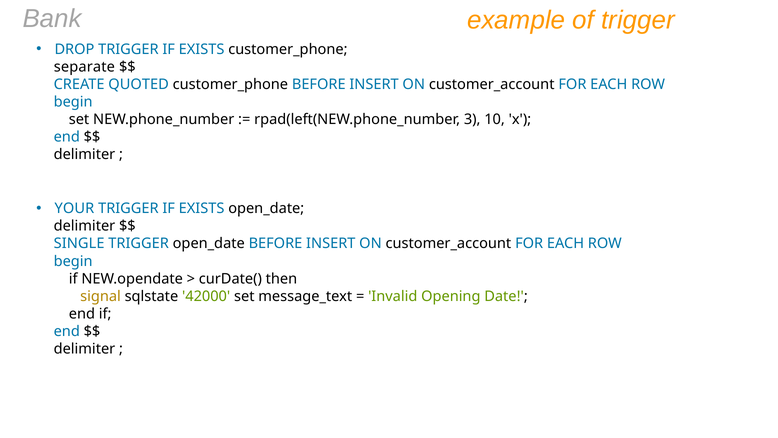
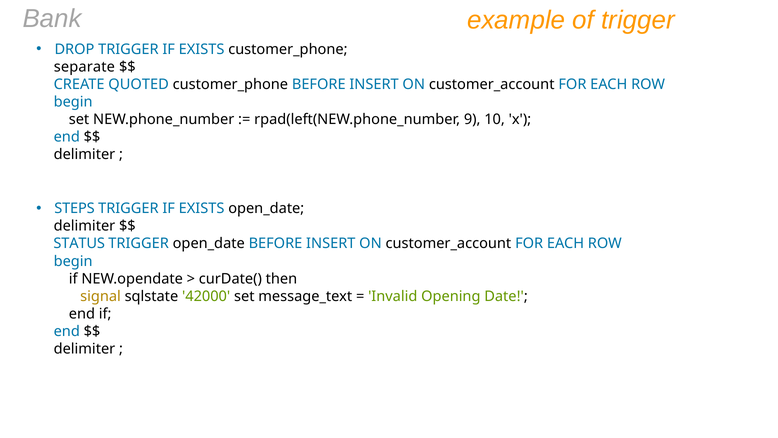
3: 3 -> 9 (472, 119)
YOUR: YOUR -> STEPS (75, 208)
SINGLE: SINGLE -> STATUS (79, 243)
